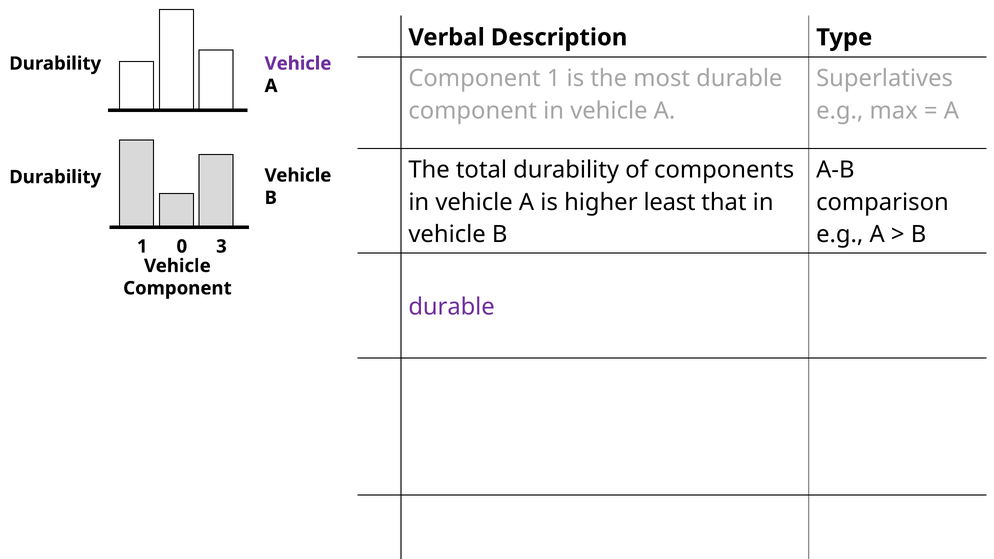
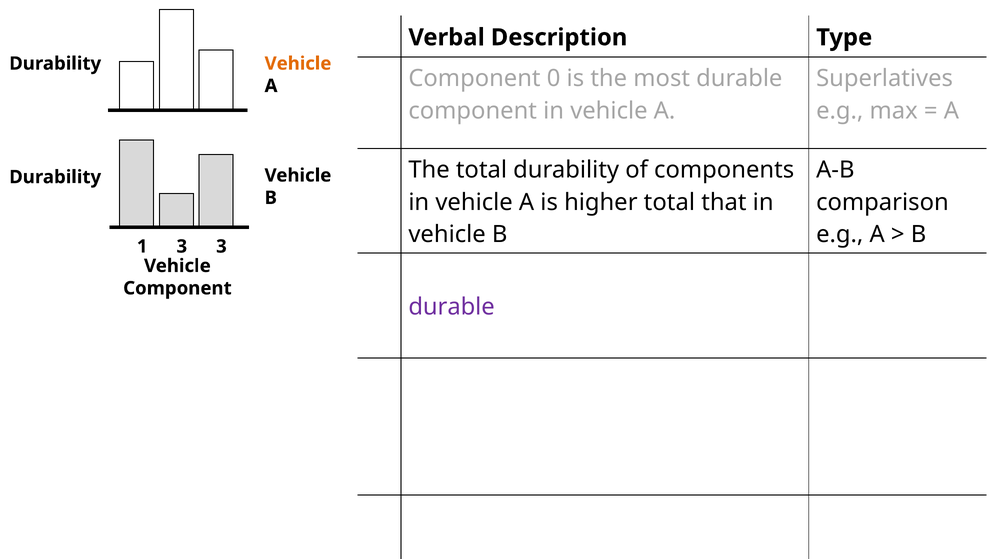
Vehicle colour: purple -> orange (298, 64)
1: 1 -> 0 (554, 79)
higher least: least -> total (669, 202)
1 0: 0 -> 3 (182, 247)
